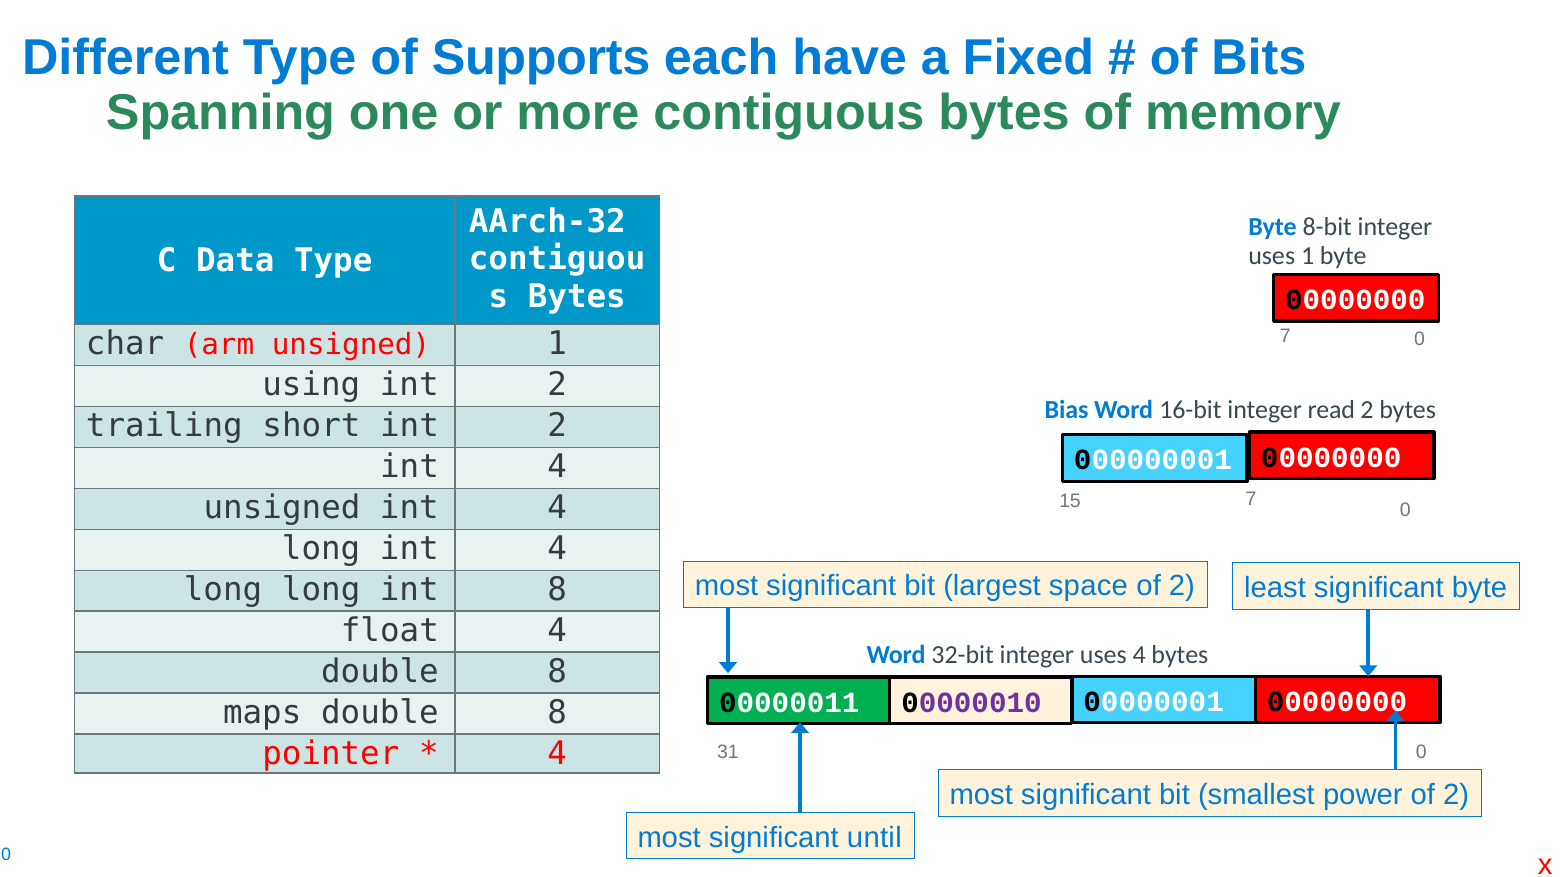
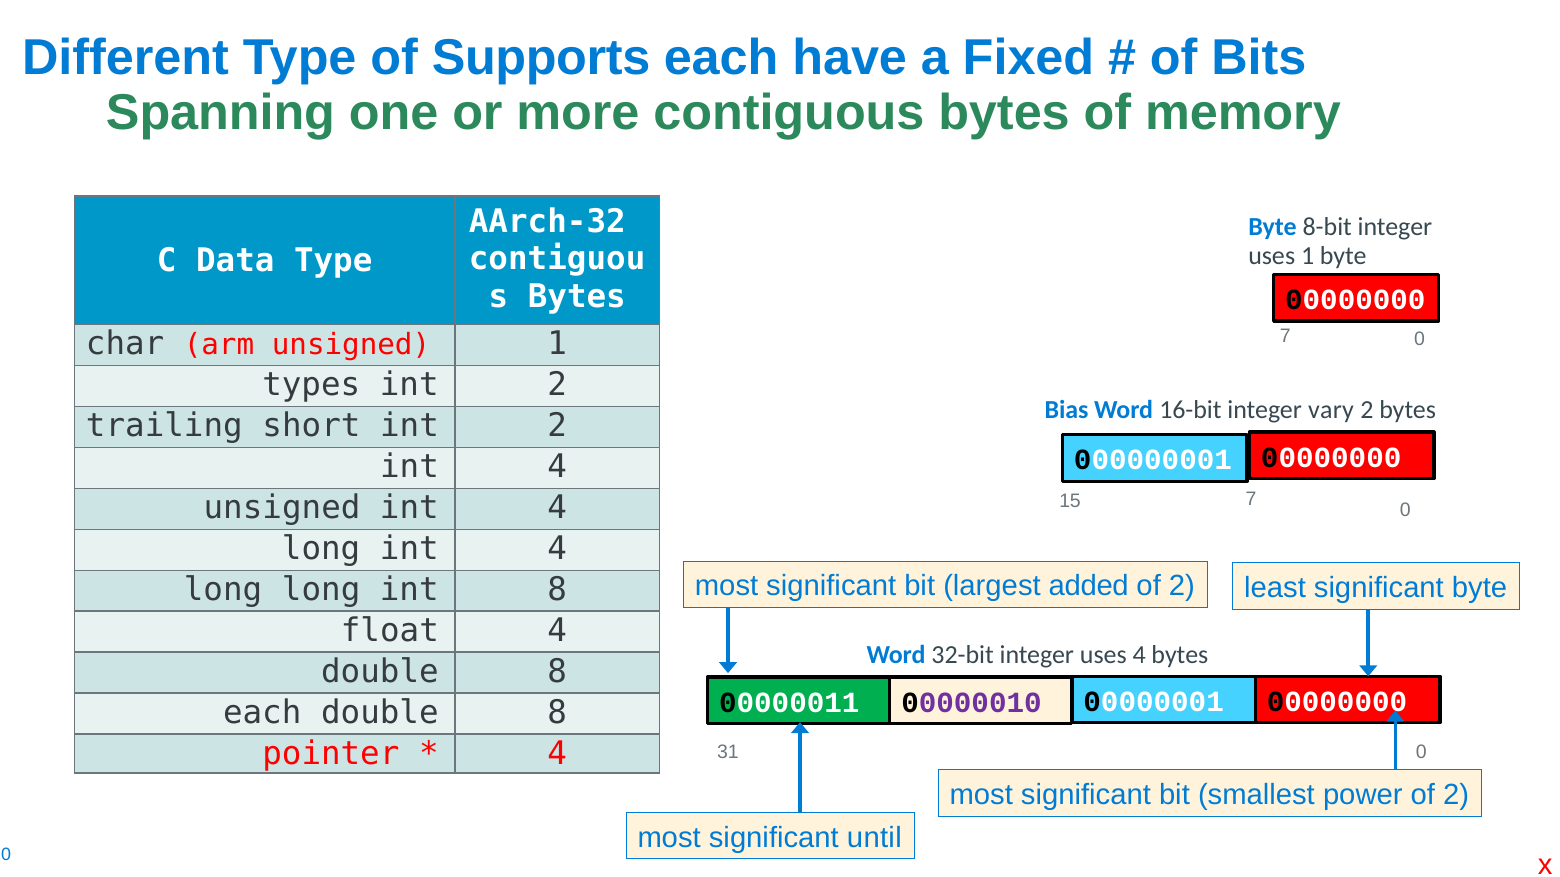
using: using -> types (311, 385)
read: read -> vary (1331, 410)
space: space -> added (1089, 587)
maps: maps -> each (262, 713)
